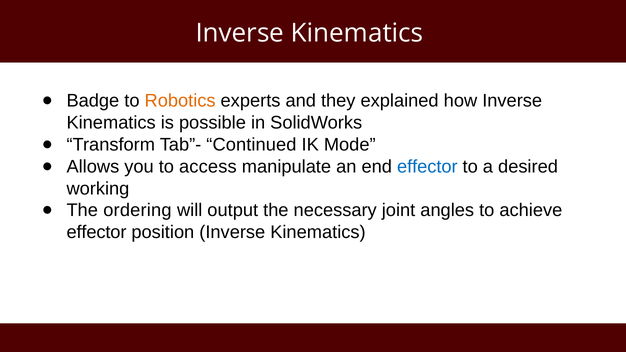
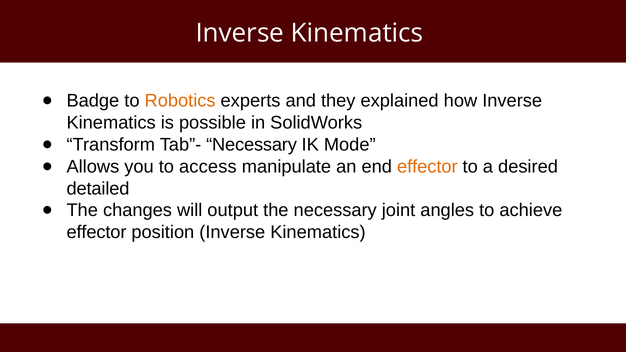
Tab”- Continued: Continued -> Necessary (252, 145)
effector colour: blue -> orange (427, 167)
working: working -> detailed (98, 189)
ordering: ordering -> changes (138, 210)
